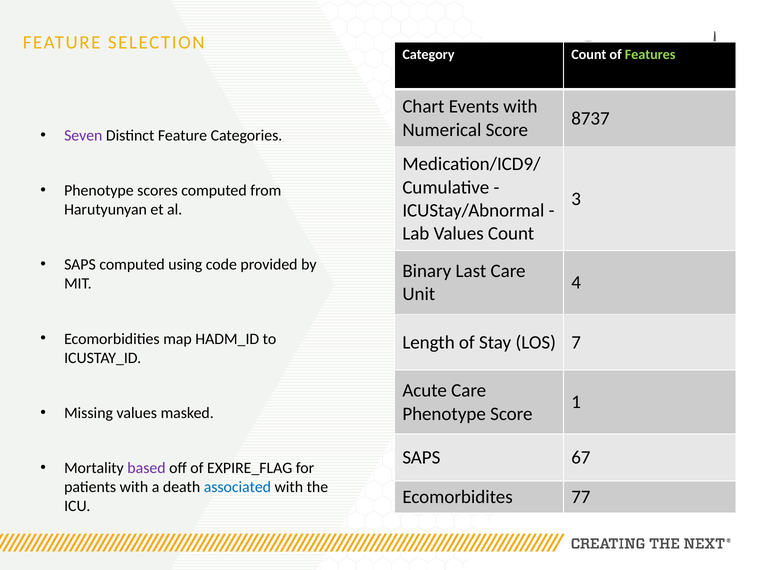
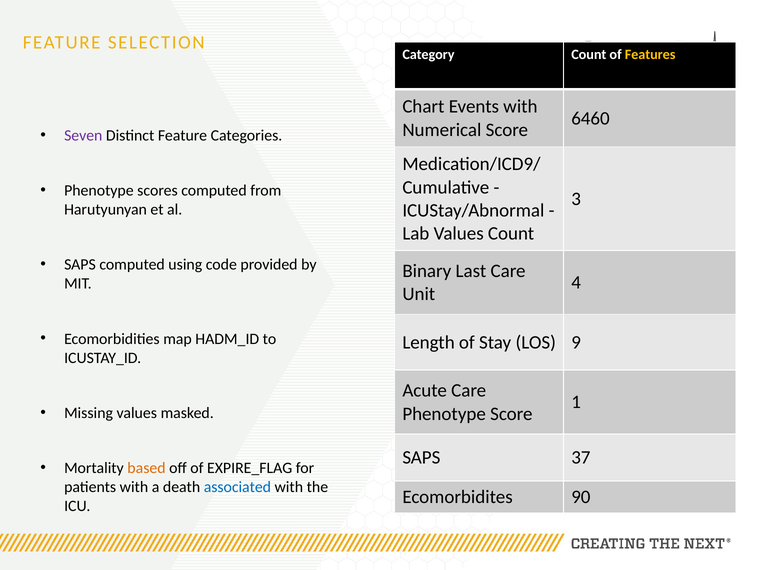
Features colour: light green -> yellow (650, 55)
8737: 8737 -> 6460 (590, 118)
7: 7 -> 9 (576, 342)
67: 67 -> 37 (581, 458)
based colour: purple -> orange (146, 468)
77: 77 -> 90 (581, 497)
